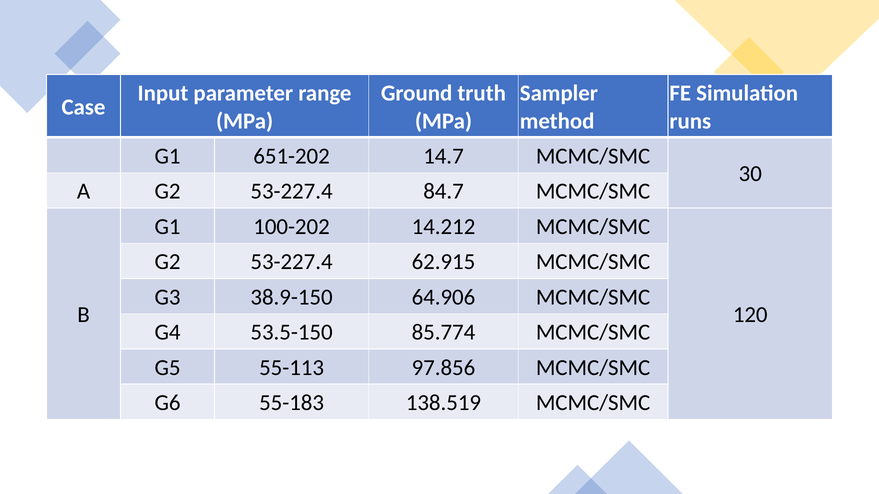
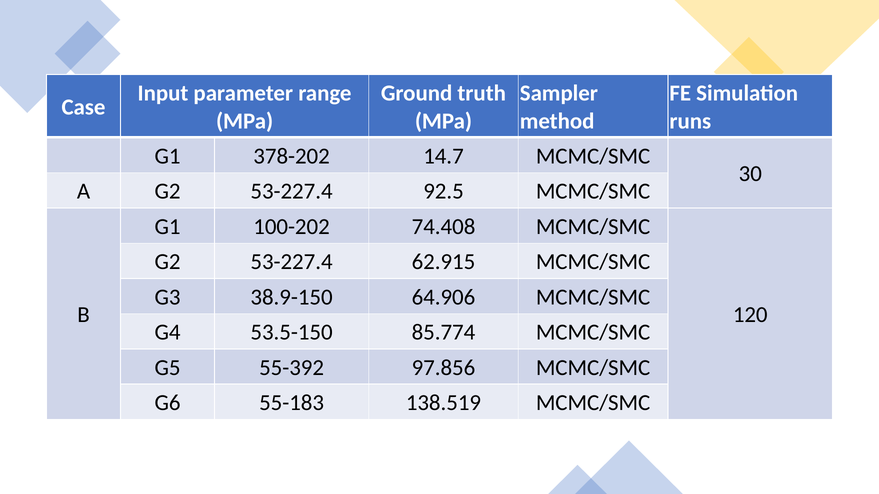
651-202: 651-202 -> 378-202 (292, 156)
84.7: 84.7 -> 92.5 (444, 191)
14.212: 14.212 -> 74.408 (444, 227)
55-113: 55-113 -> 55-392 (292, 368)
